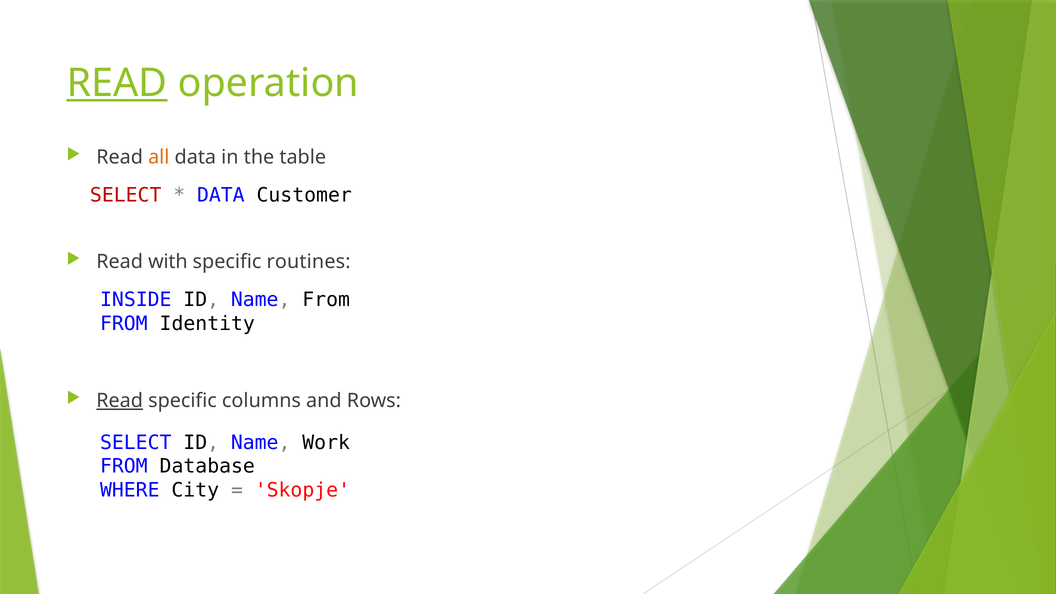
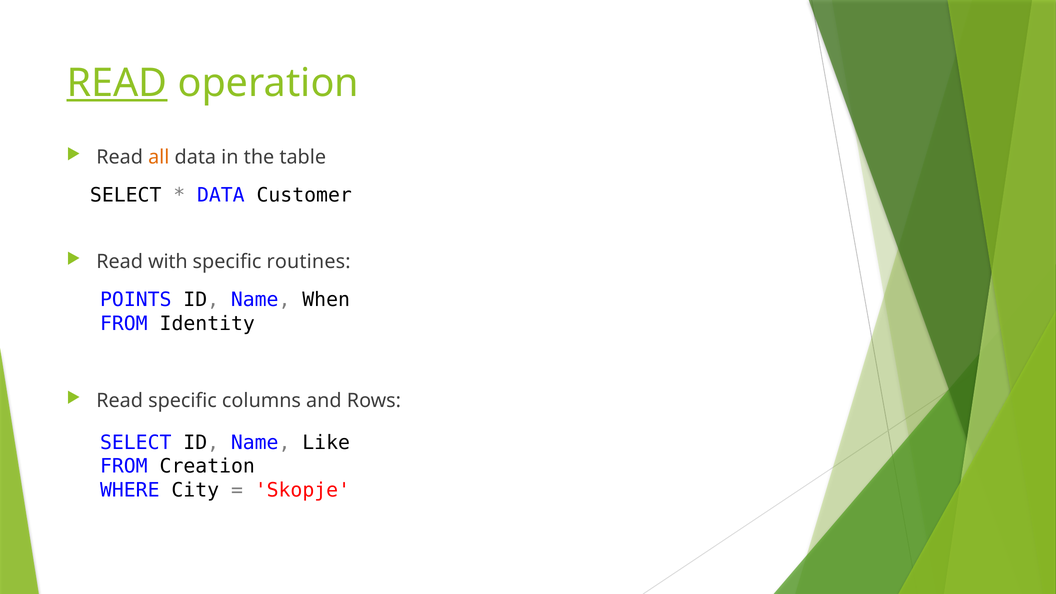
SELECT colour: red -> black (126, 195)
INSIDE: INSIDE -> POINTS (136, 300)
Name From: From -> When (326, 300)
Read underline: present -> none (120, 401)
Work: Work -> Like (326, 443)
Database: Database -> Creation (207, 466)
